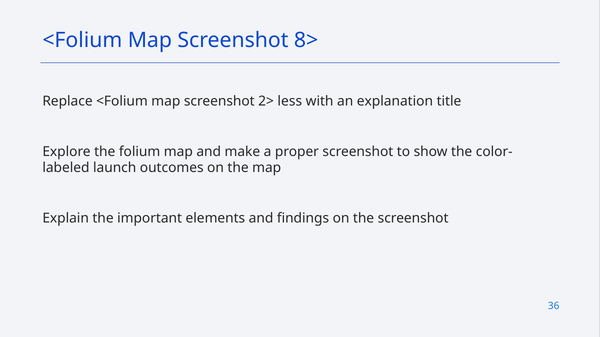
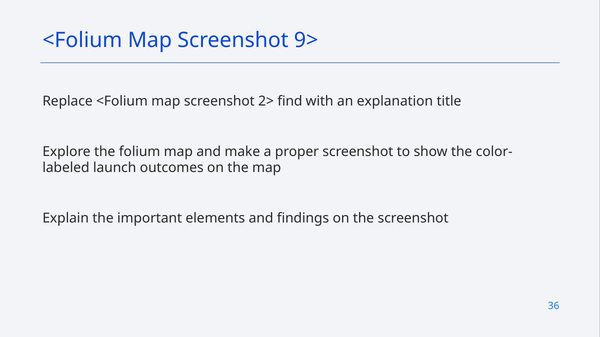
8>: 8> -> 9> (306, 40)
less: less -> find (290, 101)
